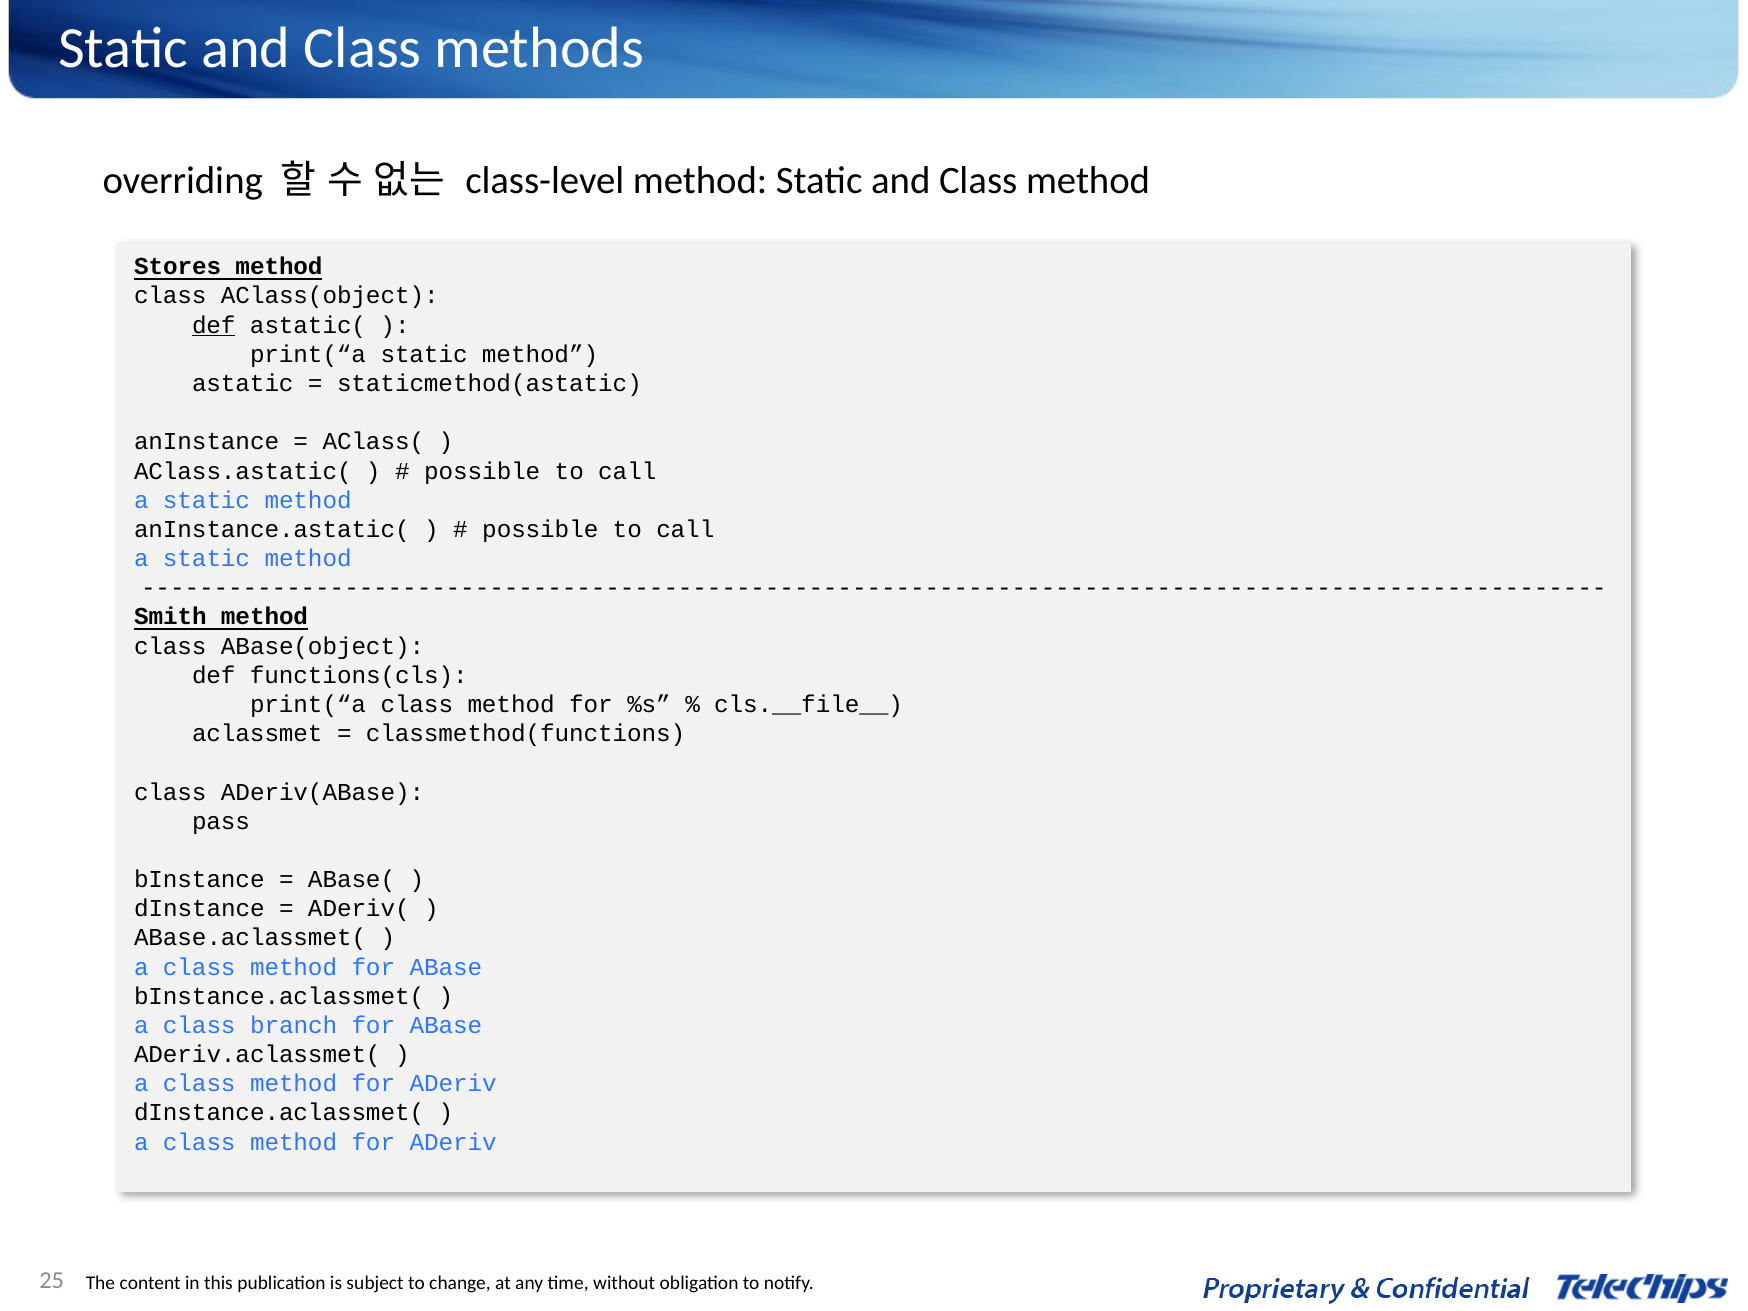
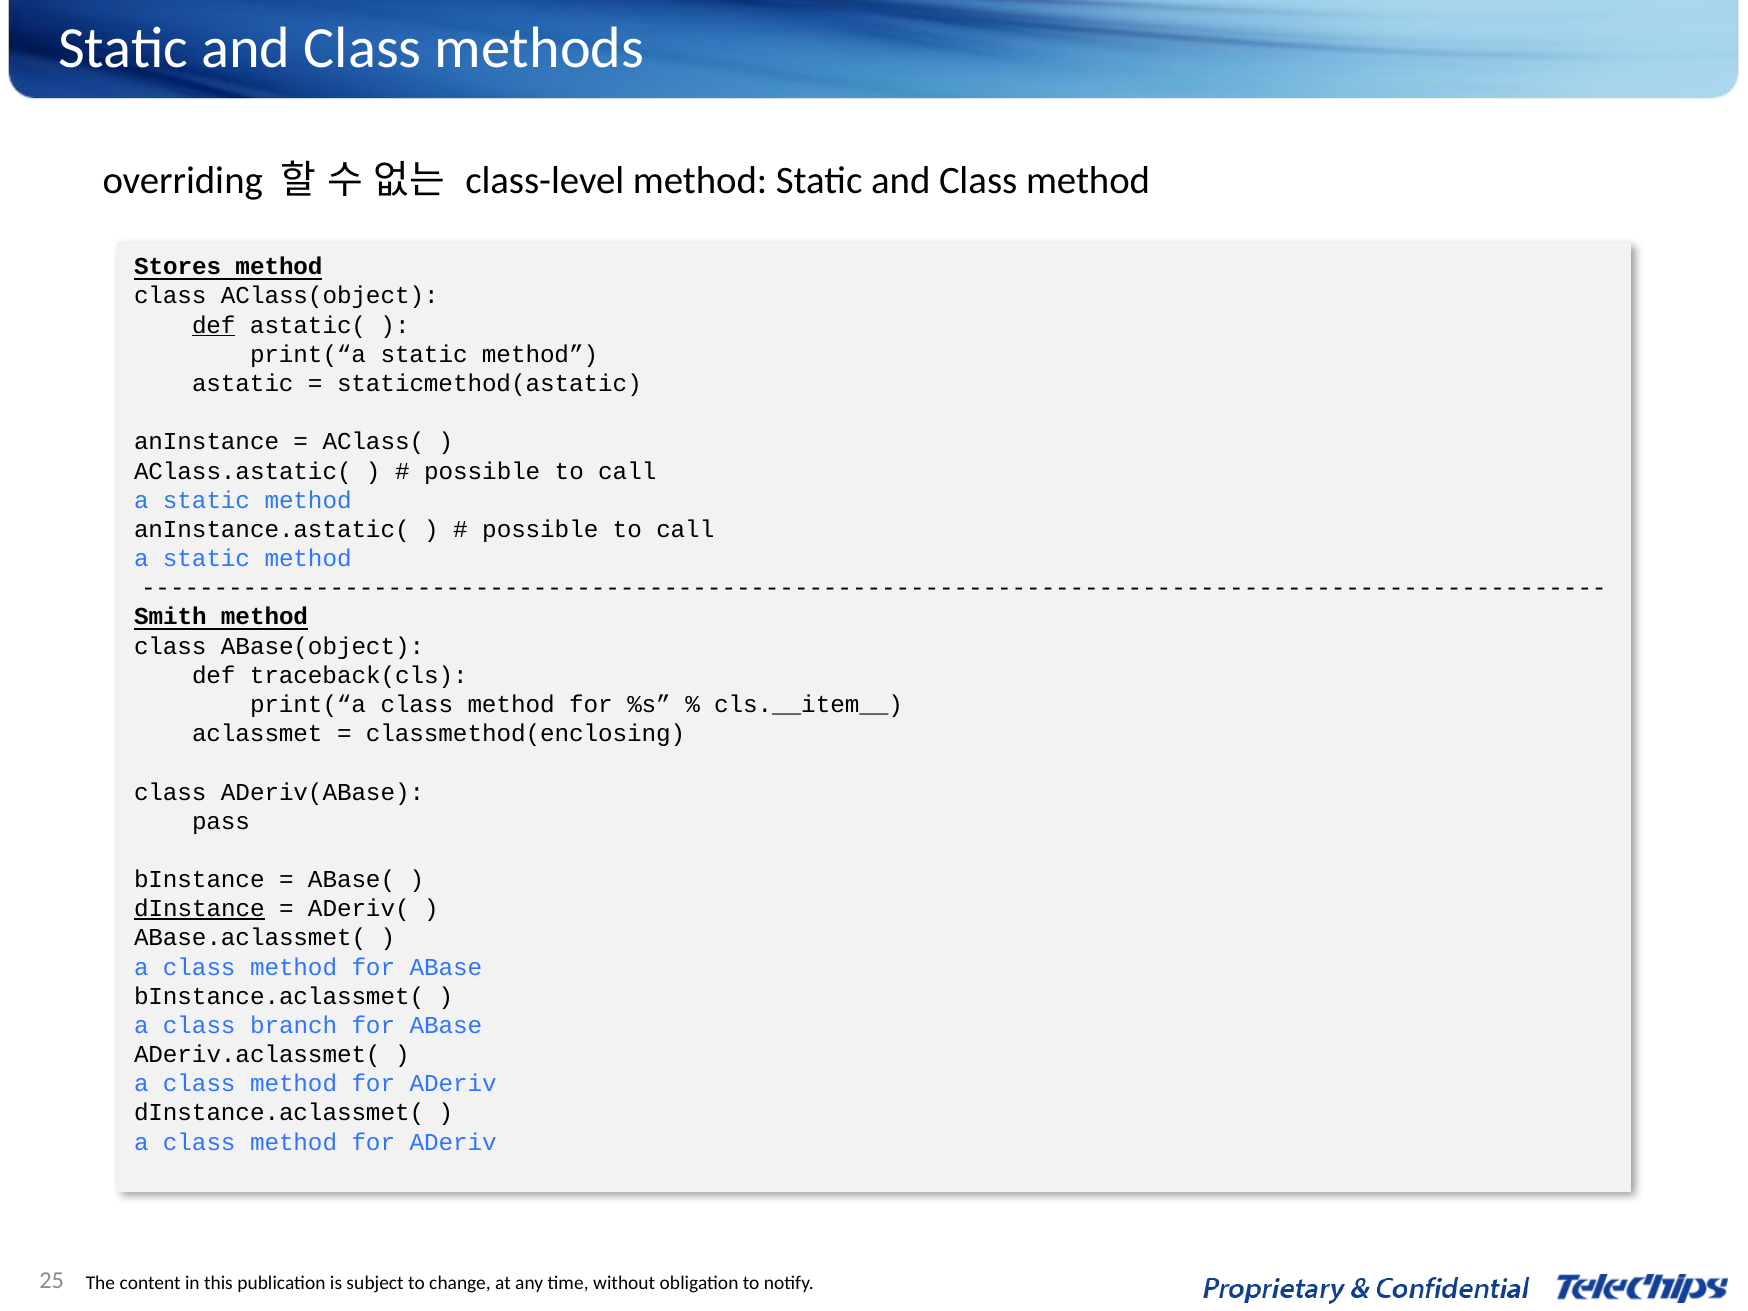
functions(cls: functions(cls -> traceback(cls (359, 675)
cls.__file__: cls.__file__ -> cls.__item__ (809, 704)
classmethod(functions: classmethod(functions -> classmethod(enclosing (526, 734)
dInstance underline: none -> present (199, 909)
